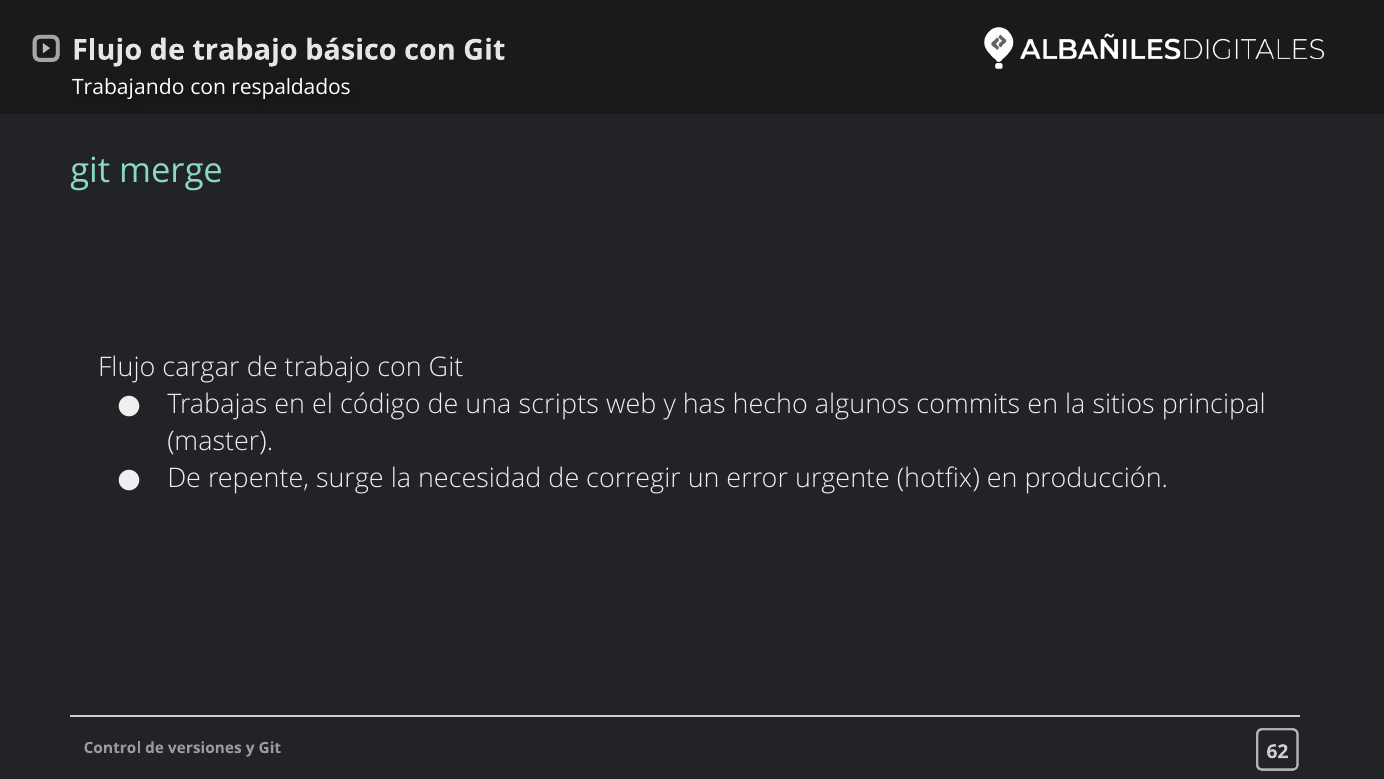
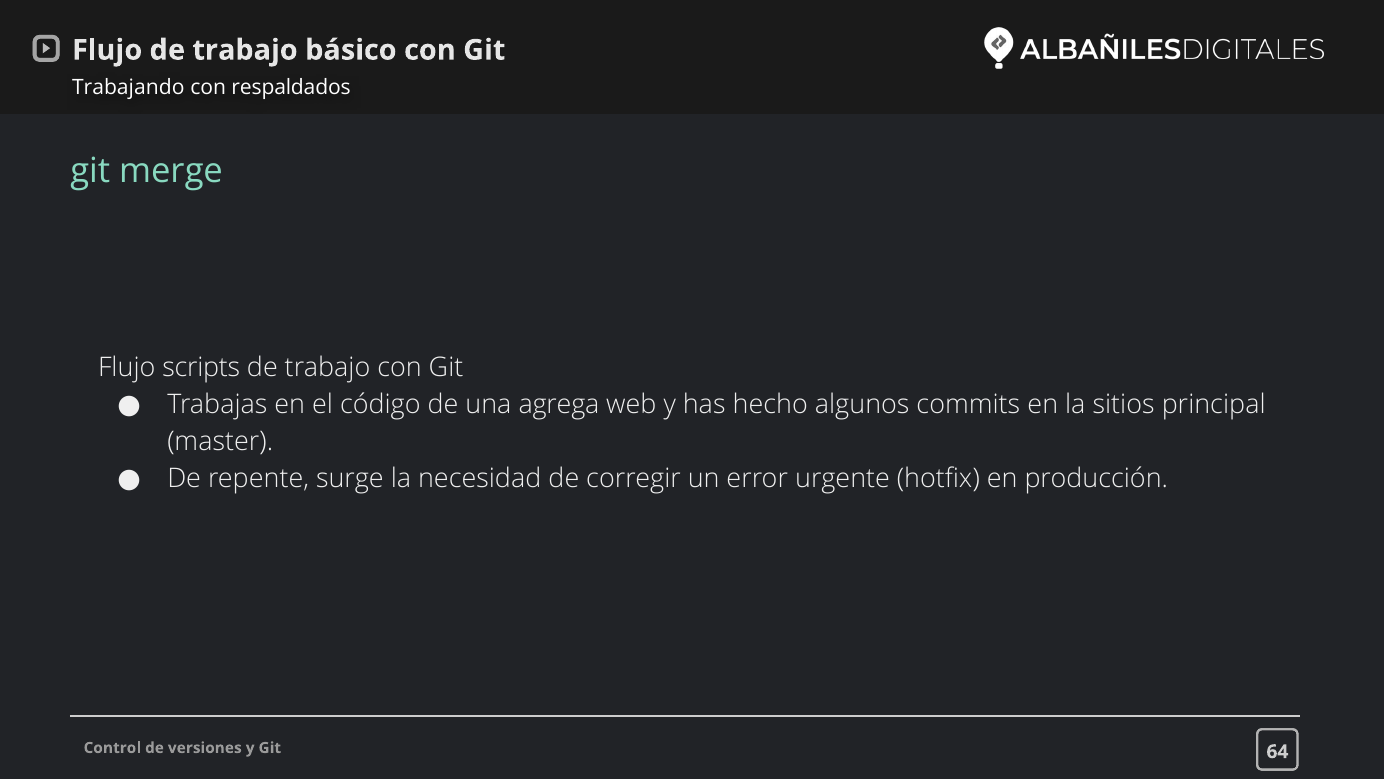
cargar: cargar -> scripts (201, 367)
scripts: scripts -> agrega (559, 404)
62: 62 -> 64 (1277, 751)
